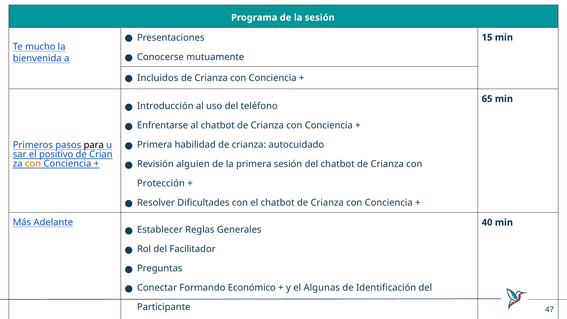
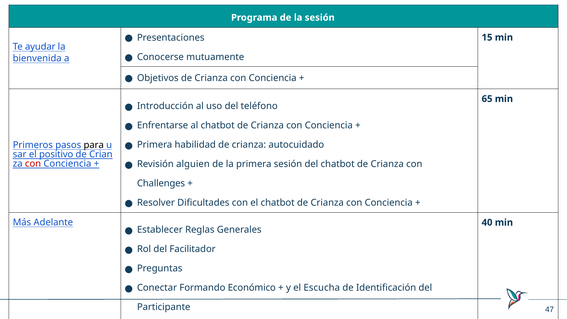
mucho: mucho -> ayudar (40, 47)
Incluidos: Incluidos -> Objetivos (158, 78)
con colour: orange -> red (33, 164)
Protección: Protección -> Challenges (161, 183)
Algunas: Algunas -> Escucha (322, 288)
